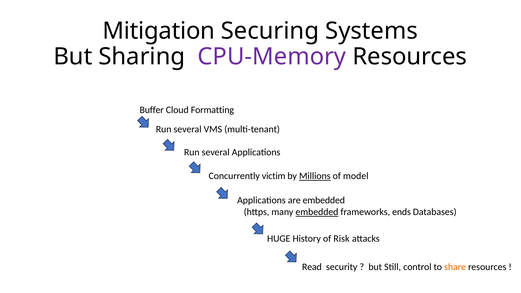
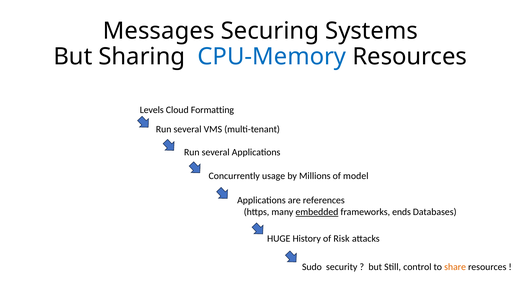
Mitigation: Mitigation -> Messages (159, 31)
CPU-Memory colour: purple -> blue (272, 57)
Buffer: Buffer -> Levels (152, 110)
victim: victim -> usage (274, 176)
Millions underline: present -> none (315, 176)
are embedded: embedded -> references (324, 200)
Read: Read -> Sudo (312, 267)
